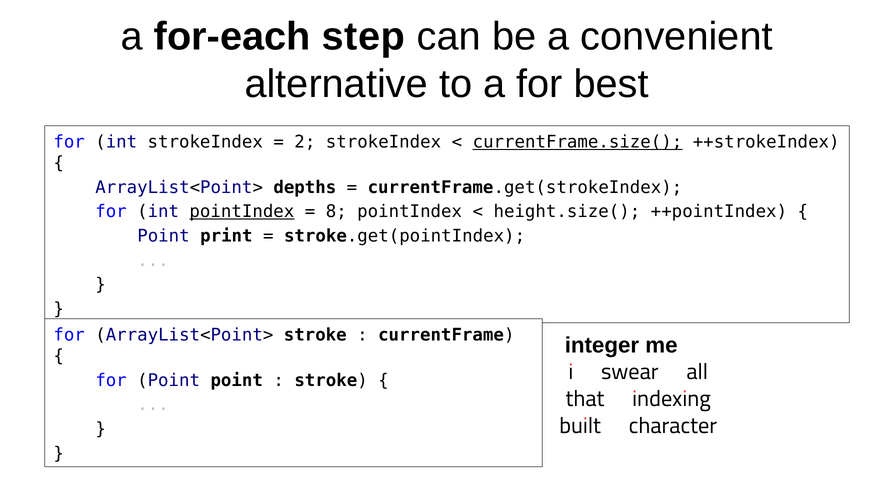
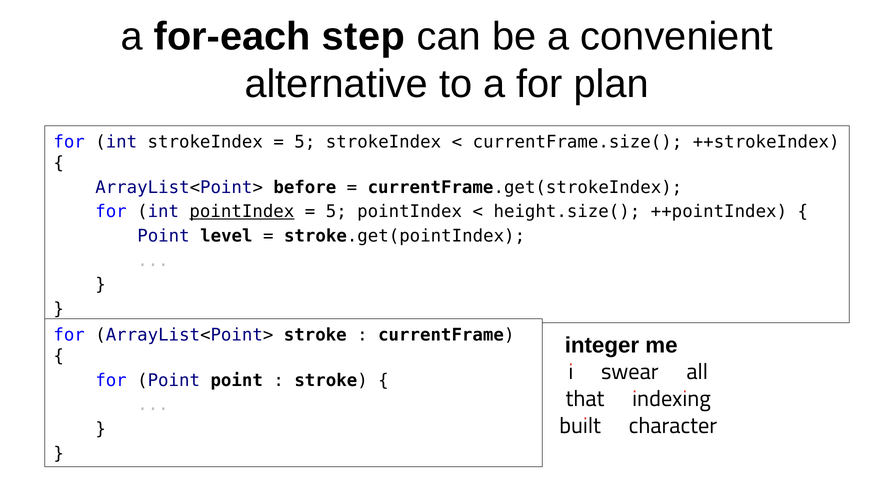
best: best -> plan (611, 84)
2: 2 -> 5 (305, 142)
currentFrame.size( underline: present -> none (577, 142)
depths: depths -> before (305, 187)
8: 8 -> 5 (336, 212)
print: print -> level (226, 236)
